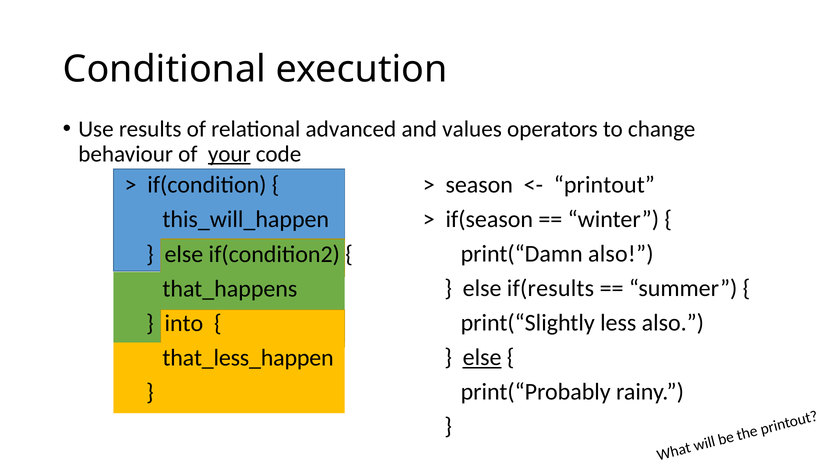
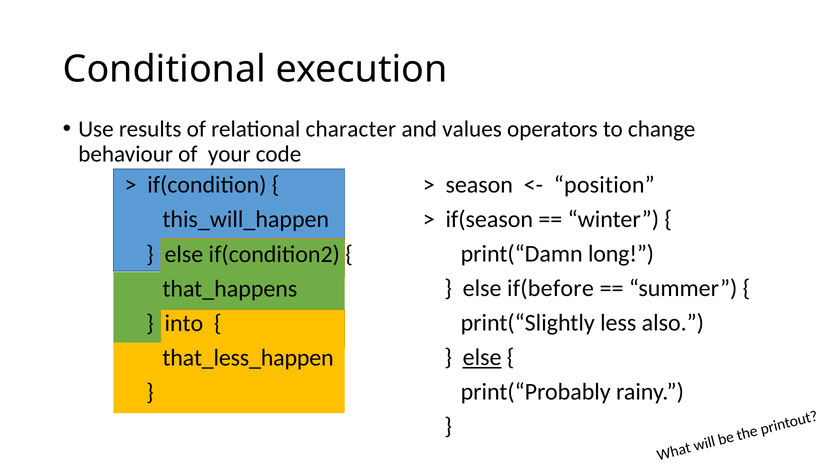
advanced: advanced -> character (351, 129)
your underline: present -> none (229, 154)
printout: printout -> position (604, 185)
print(“Damn also: also -> long (621, 254)
if(results: if(results -> if(before (550, 288)
